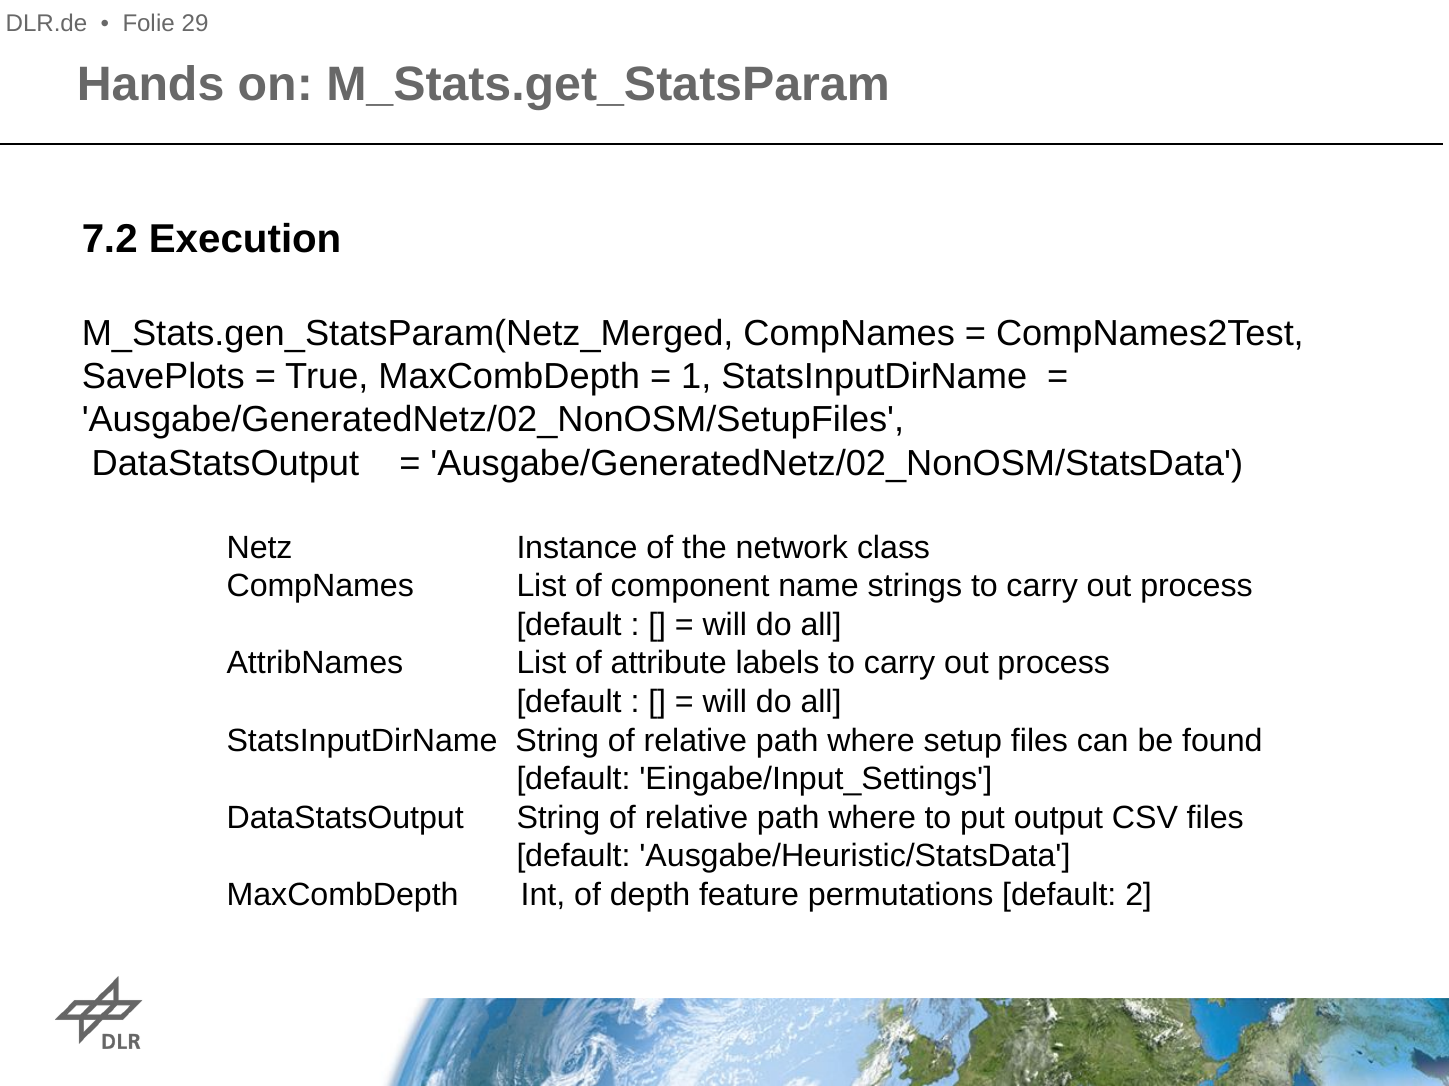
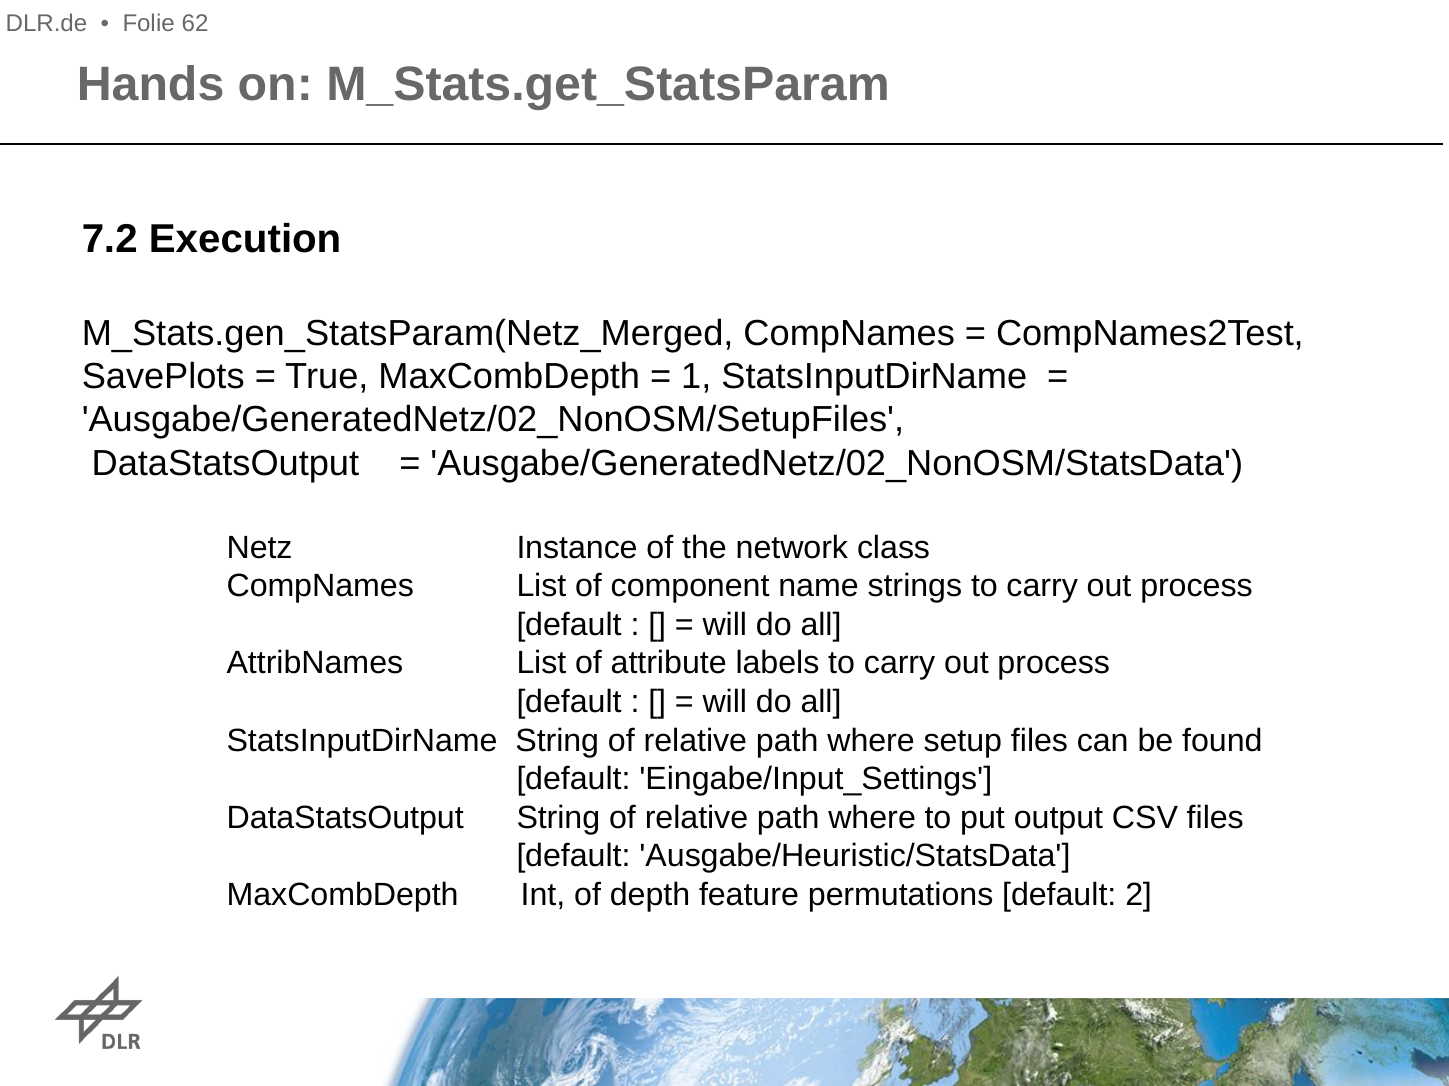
29: 29 -> 62 (195, 23)
